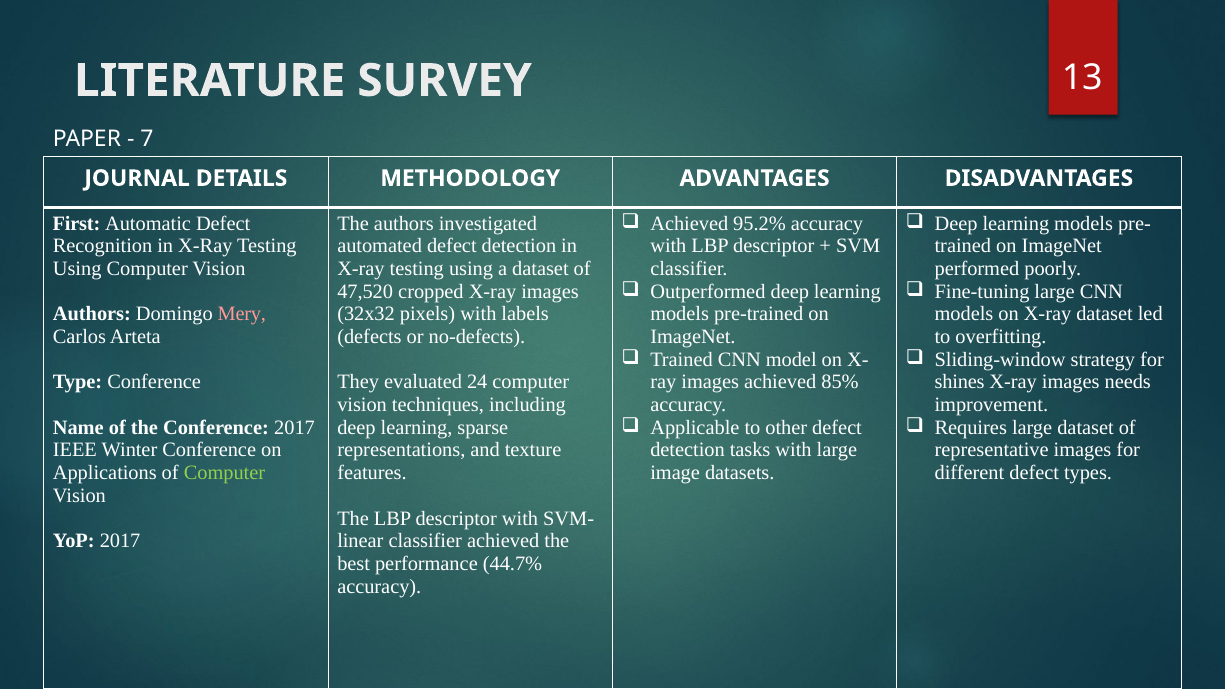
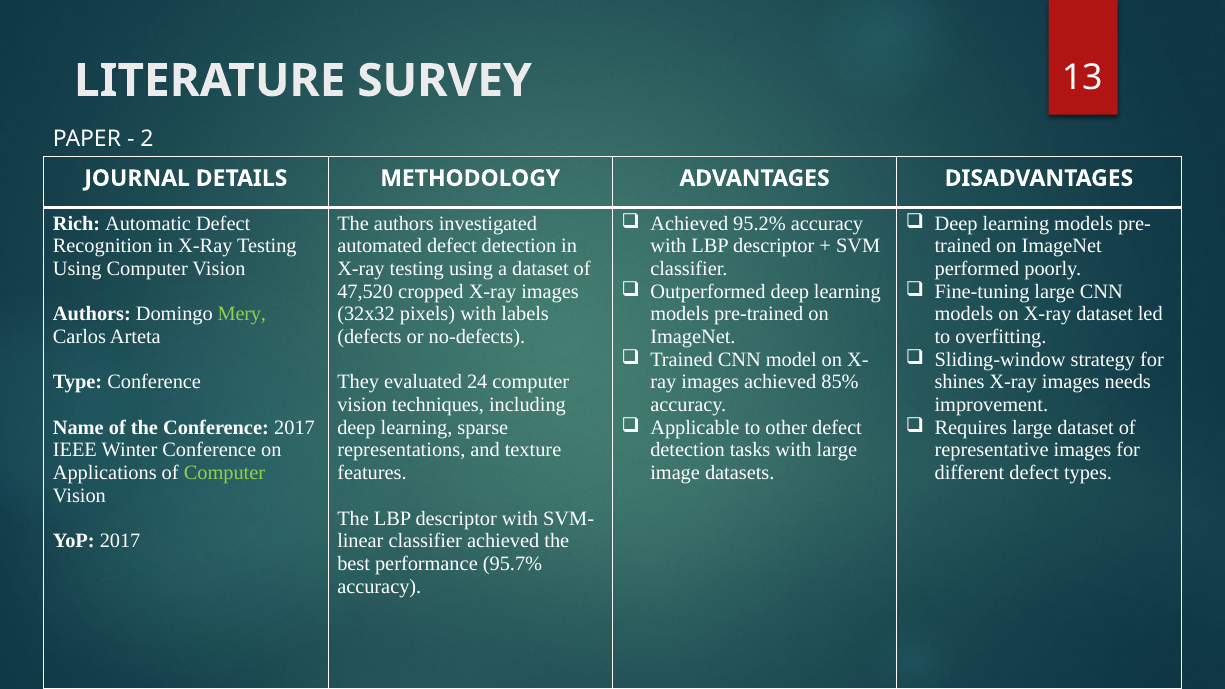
7: 7 -> 2 (147, 139)
First: First -> Rich (77, 223)
Mery colour: pink -> light green (242, 314)
44.7%: 44.7% -> 95.7% (513, 564)
